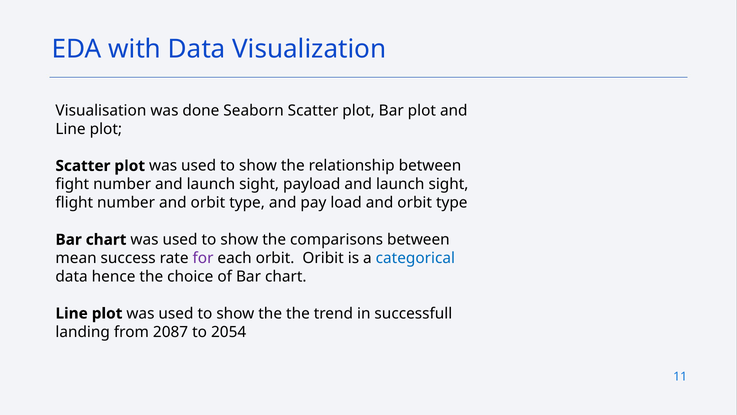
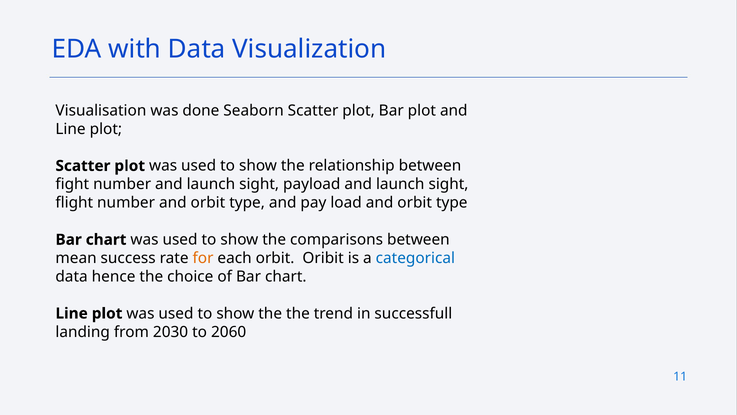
for colour: purple -> orange (203, 258)
2087: 2087 -> 2030 (171, 332)
2054: 2054 -> 2060 (229, 332)
